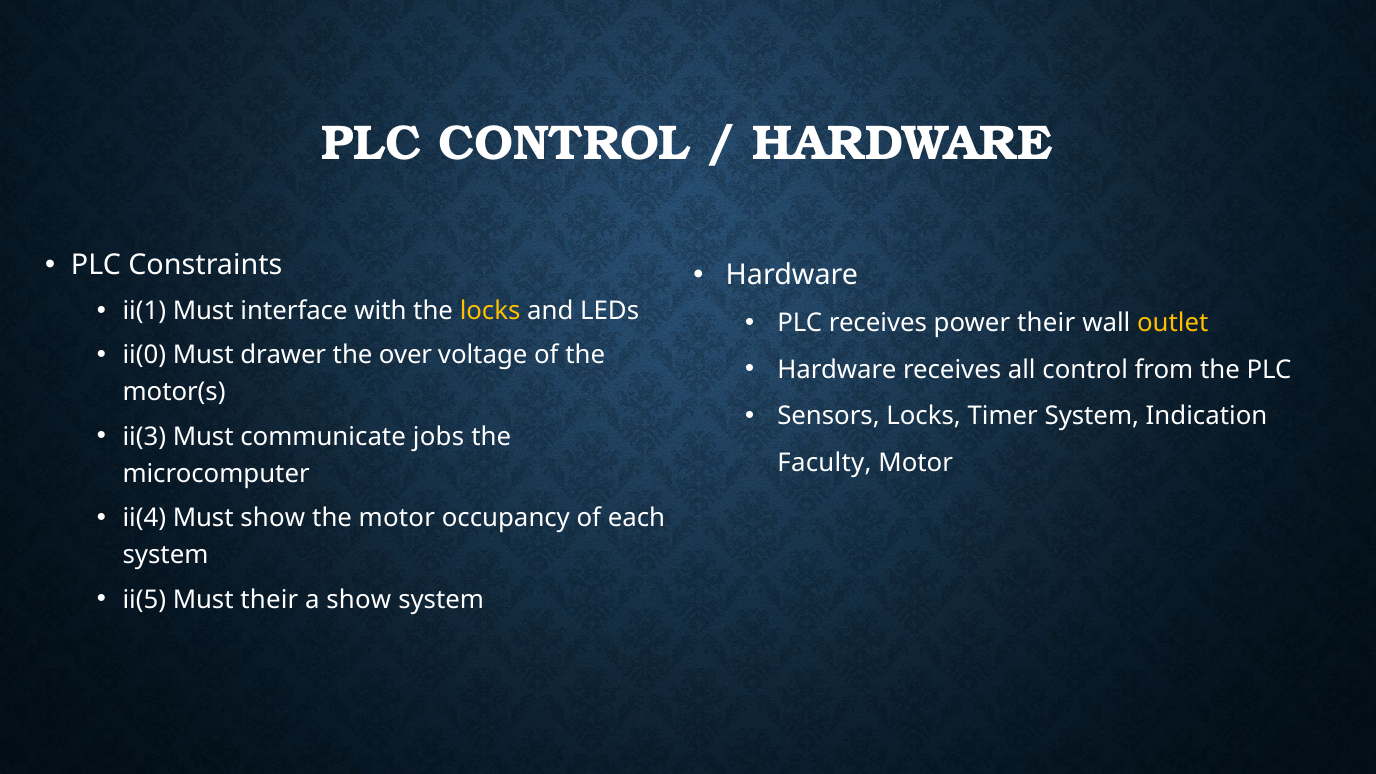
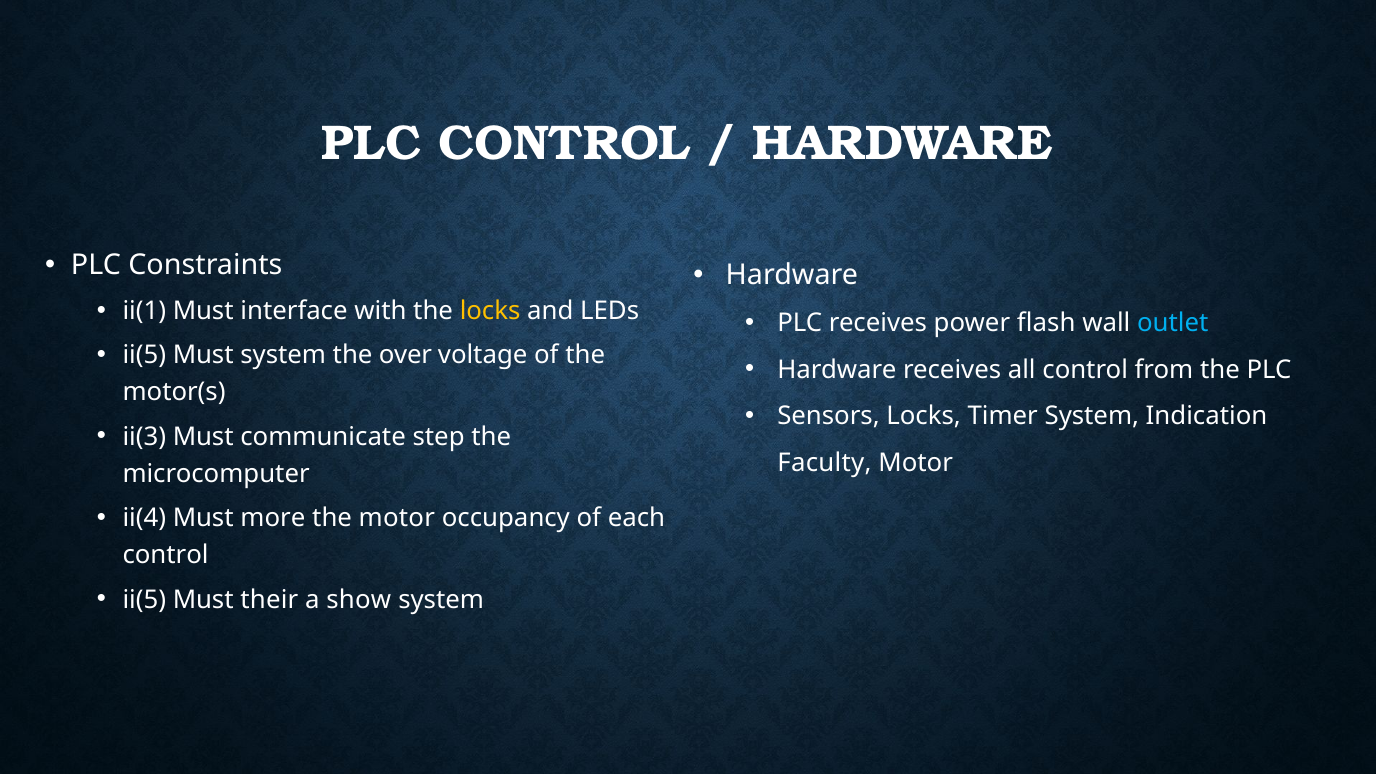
power their: their -> flash (1046, 323)
outlet colour: yellow -> light blue (1173, 323)
ii(0: ii(0 -> ii(5 (144, 355)
Must drawer: drawer -> system (283, 355)
jobs: jobs -> step (439, 437)
Must show: show -> more (273, 518)
system: system -> control (166, 555)
